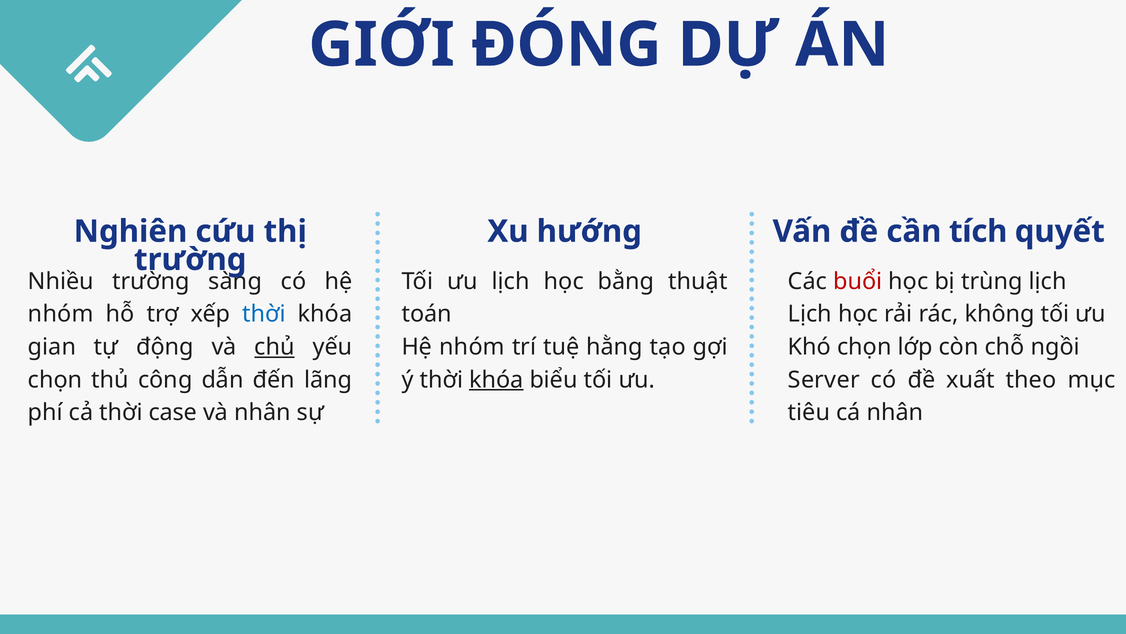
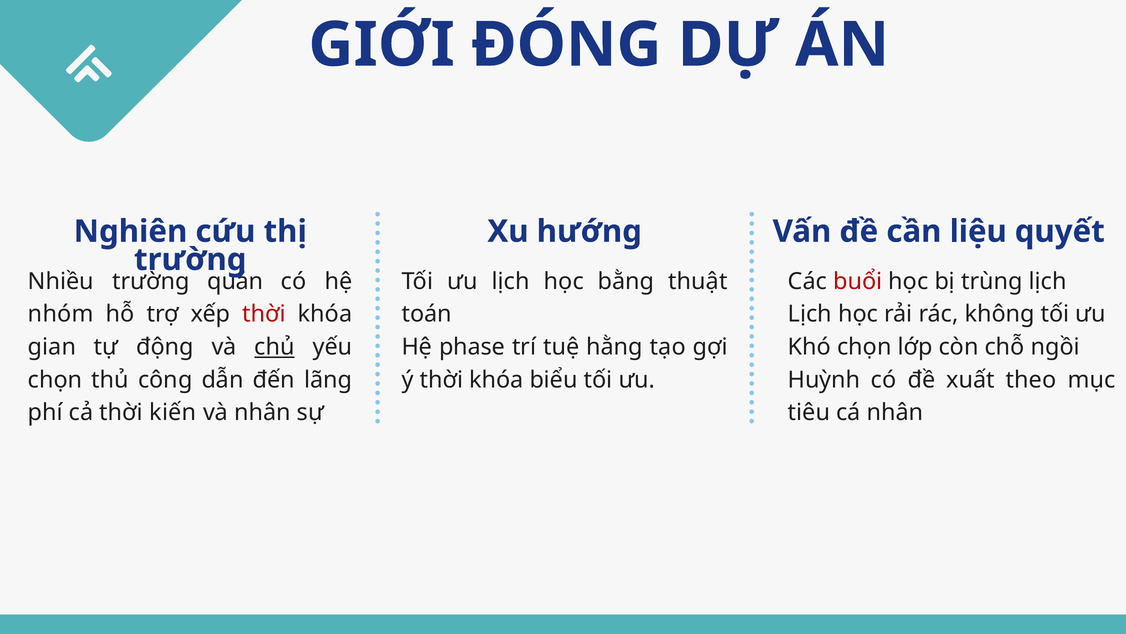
tích: tích -> liệu (978, 231)
sàng: sàng -> quản (235, 281)
thời colour: blue -> red (264, 314)
nhóm: nhóm -> phase (472, 347)
khóa underline: present -> none (496, 379)
Server: Server -> Huỳnh (824, 379)
case: case -> kiến (173, 412)
